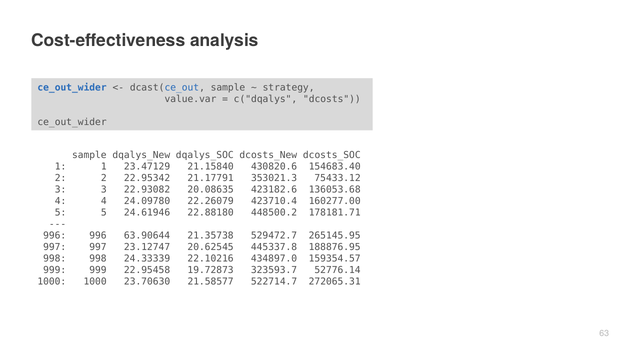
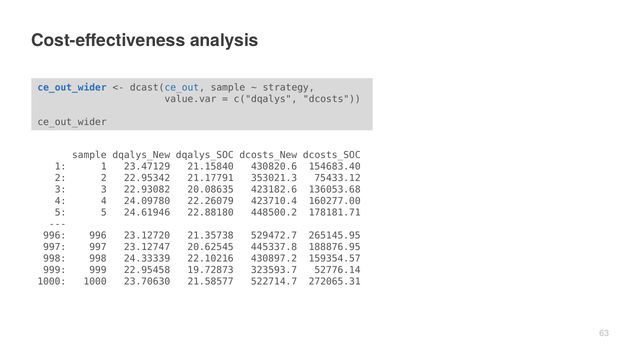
63.90644: 63.90644 -> 23.12720 (147, 236)
434897.0: 434897.0 -> 430897.2 (274, 259)
